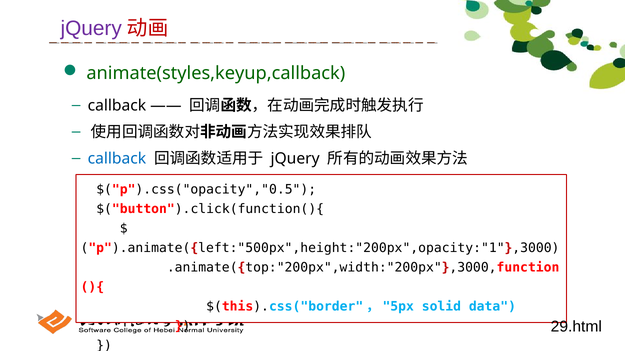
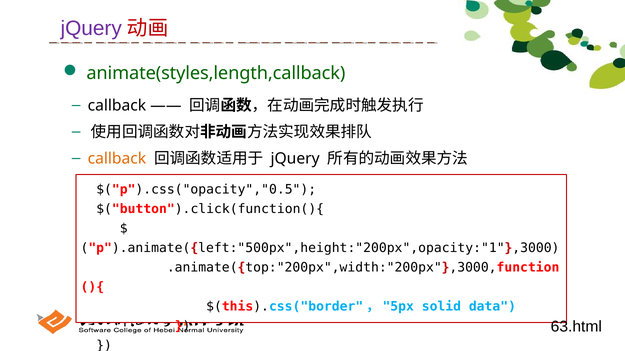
animate(styles,keyup,callback: animate(styles,keyup,callback -> animate(styles,length,callback (216, 74)
callback colour: blue -> orange (117, 159)
29.html: 29.html -> 63.html (576, 327)
